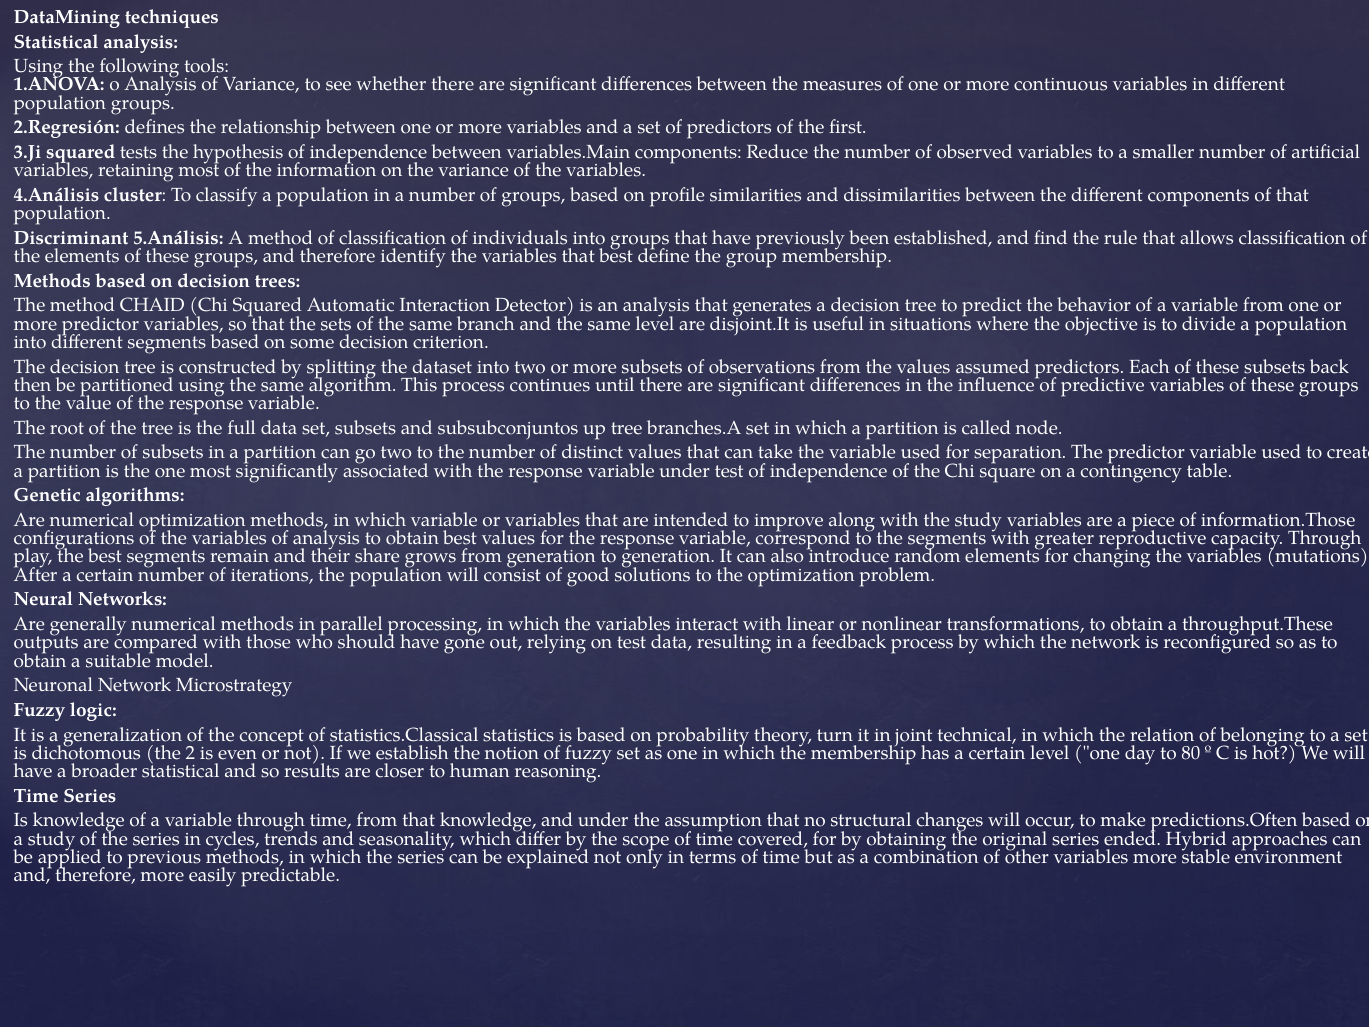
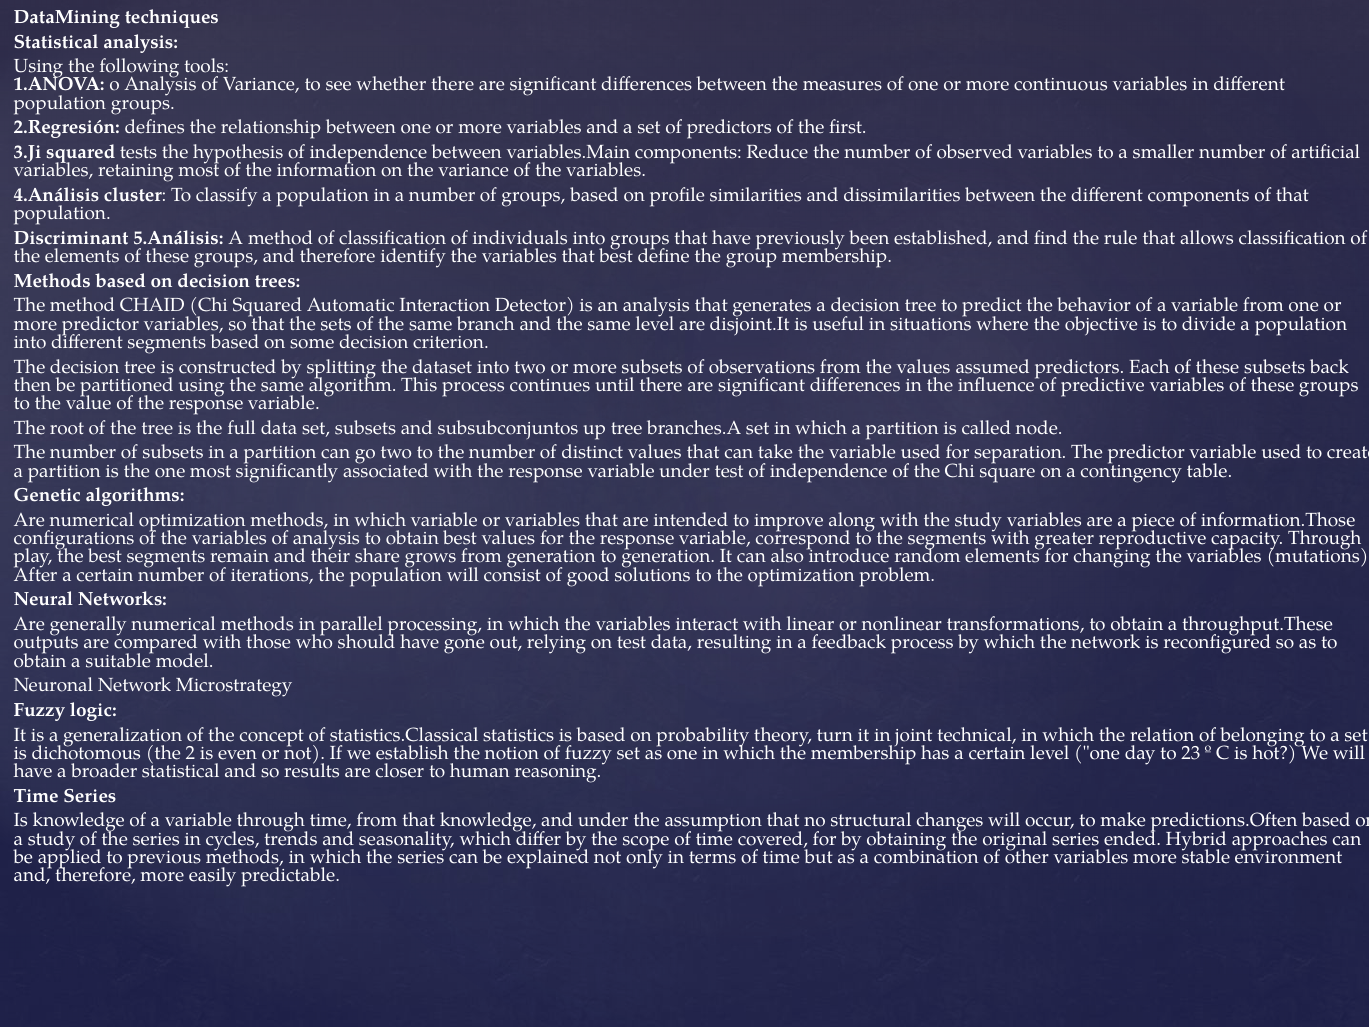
80: 80 -> 23 (1191, 753)
